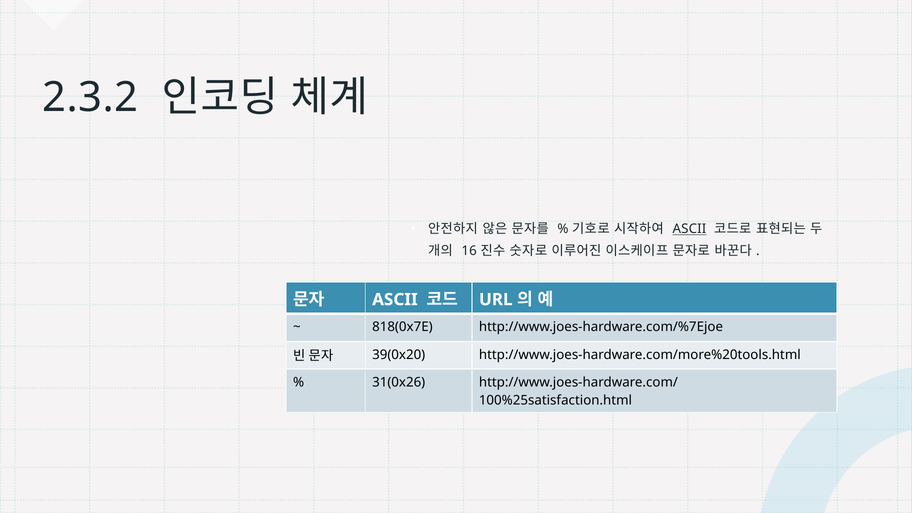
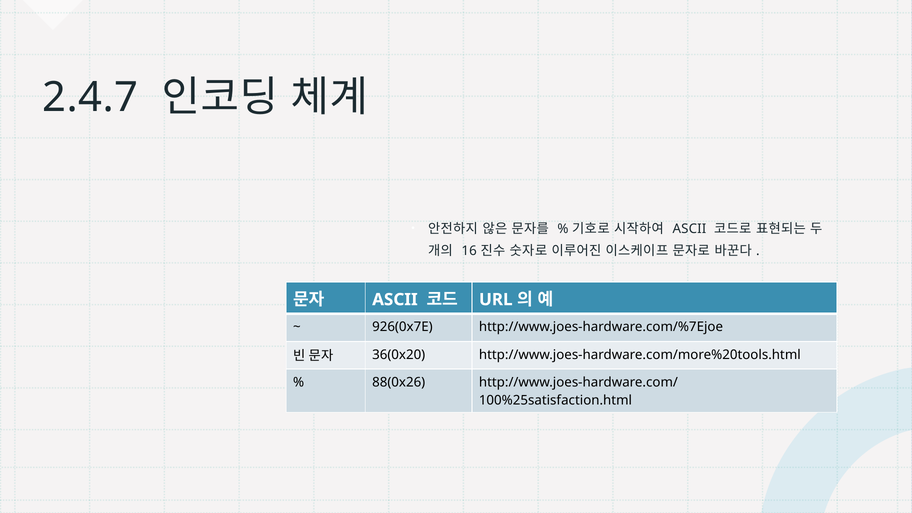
2.3.2: 2.3.2 -> 2.4.7 (90, 98)
ASCII underline: present -> none (689, 229)
818(0x7E: 818(0x7E -> 926(0x7E (402, 327)
39(0x20: 39(0x20 -> 36(0x20 (399, 355)
31(0x26: 31(0x26 -> 88(0x26 (399, 382)
